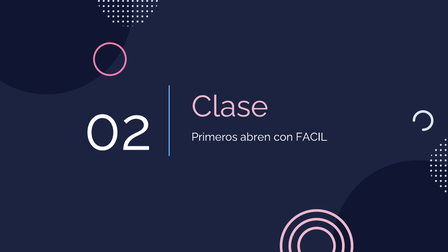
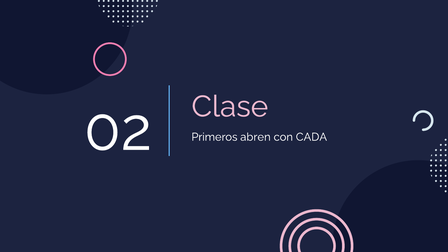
FACIL: FACIL -> CADA (311, 137)
